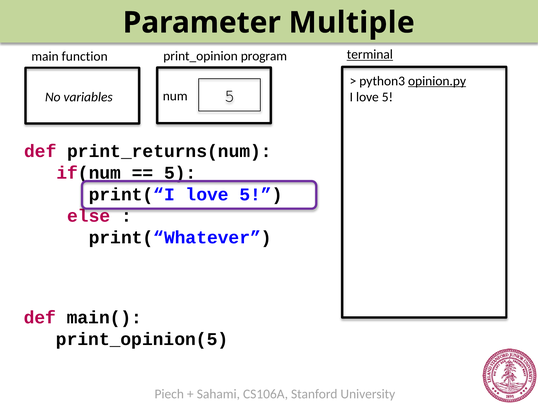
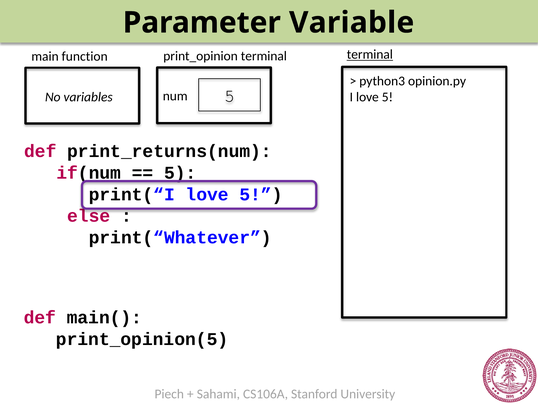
Multiple: Multiple -> Variable (352, 23)
print_opinion program: program -> terminal (264, 56)
opinion.py underline: present -> none (437, 81)
